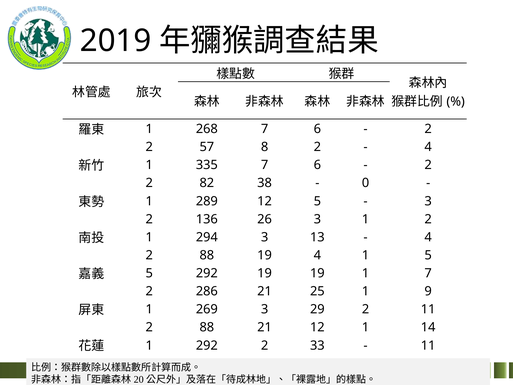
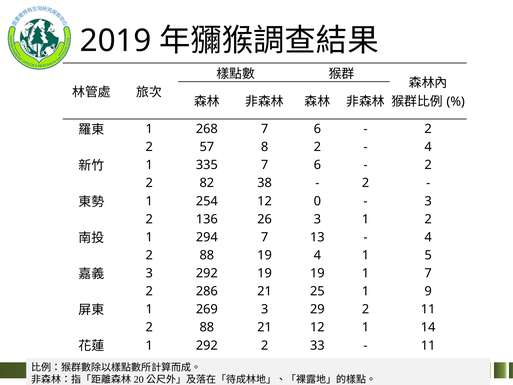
0: 0 -> 2 (366, 183)
289: 289 -> 254 (207, 201)
12 5: 5 -> 0 (317, 201)
294 3: 3 -> 7 (265, 237)
5: 5 -> 3 (149, 273)
